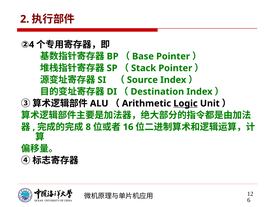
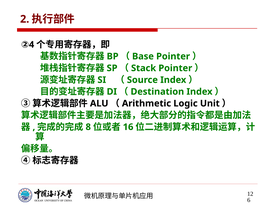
Logic underline: present -> none (186, 103)
